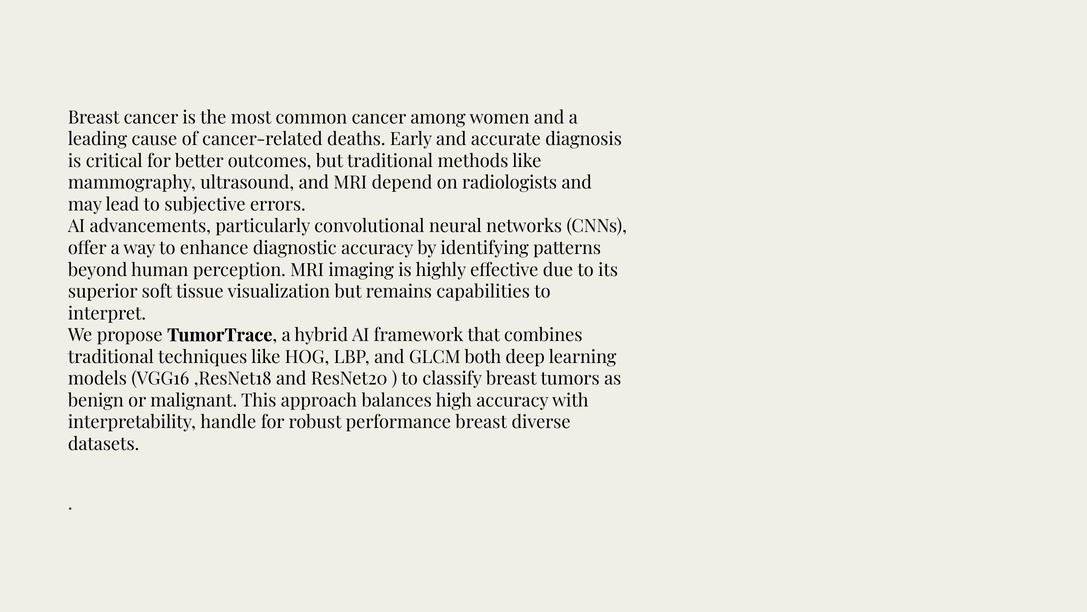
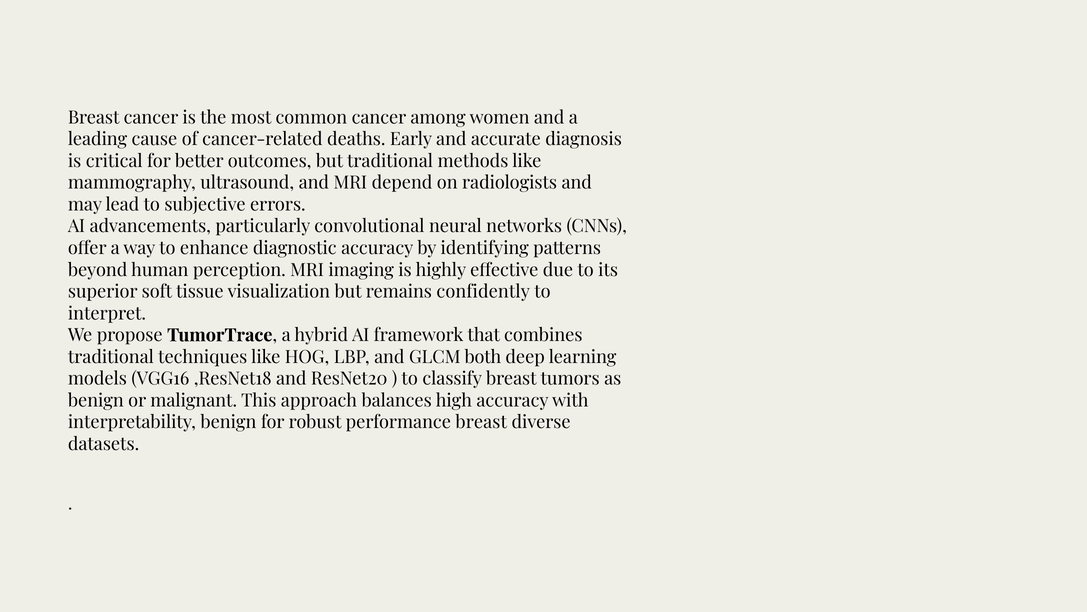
capabilities: capabilities -> confidently (483, 292)
interpretability handle: handle -> benign (228, 422)
